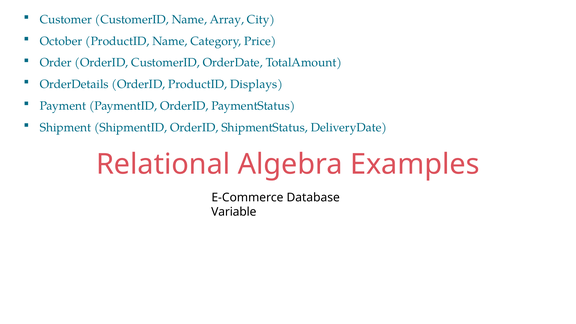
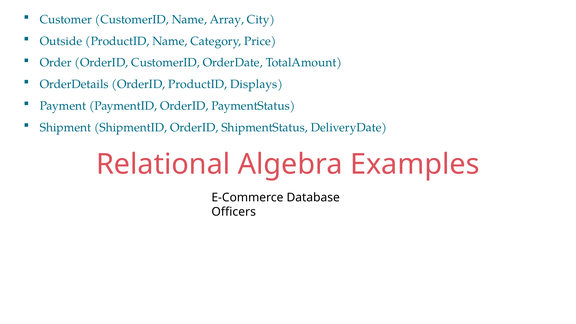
October: October -> Outside (61, 41)
Variable: Variable -> Officers (234, 212)
